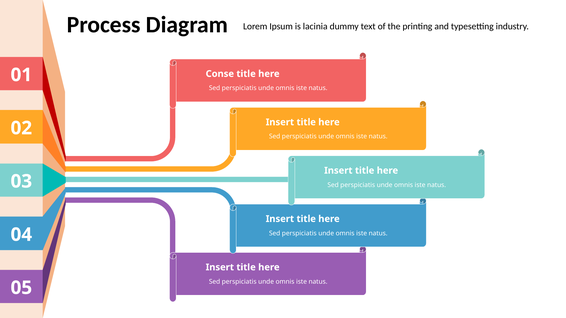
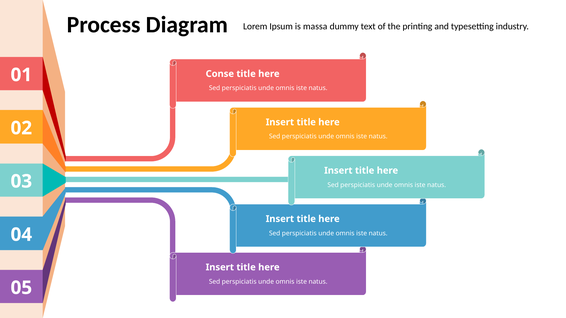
lacinia: lacinia -> massa (315, 27)
